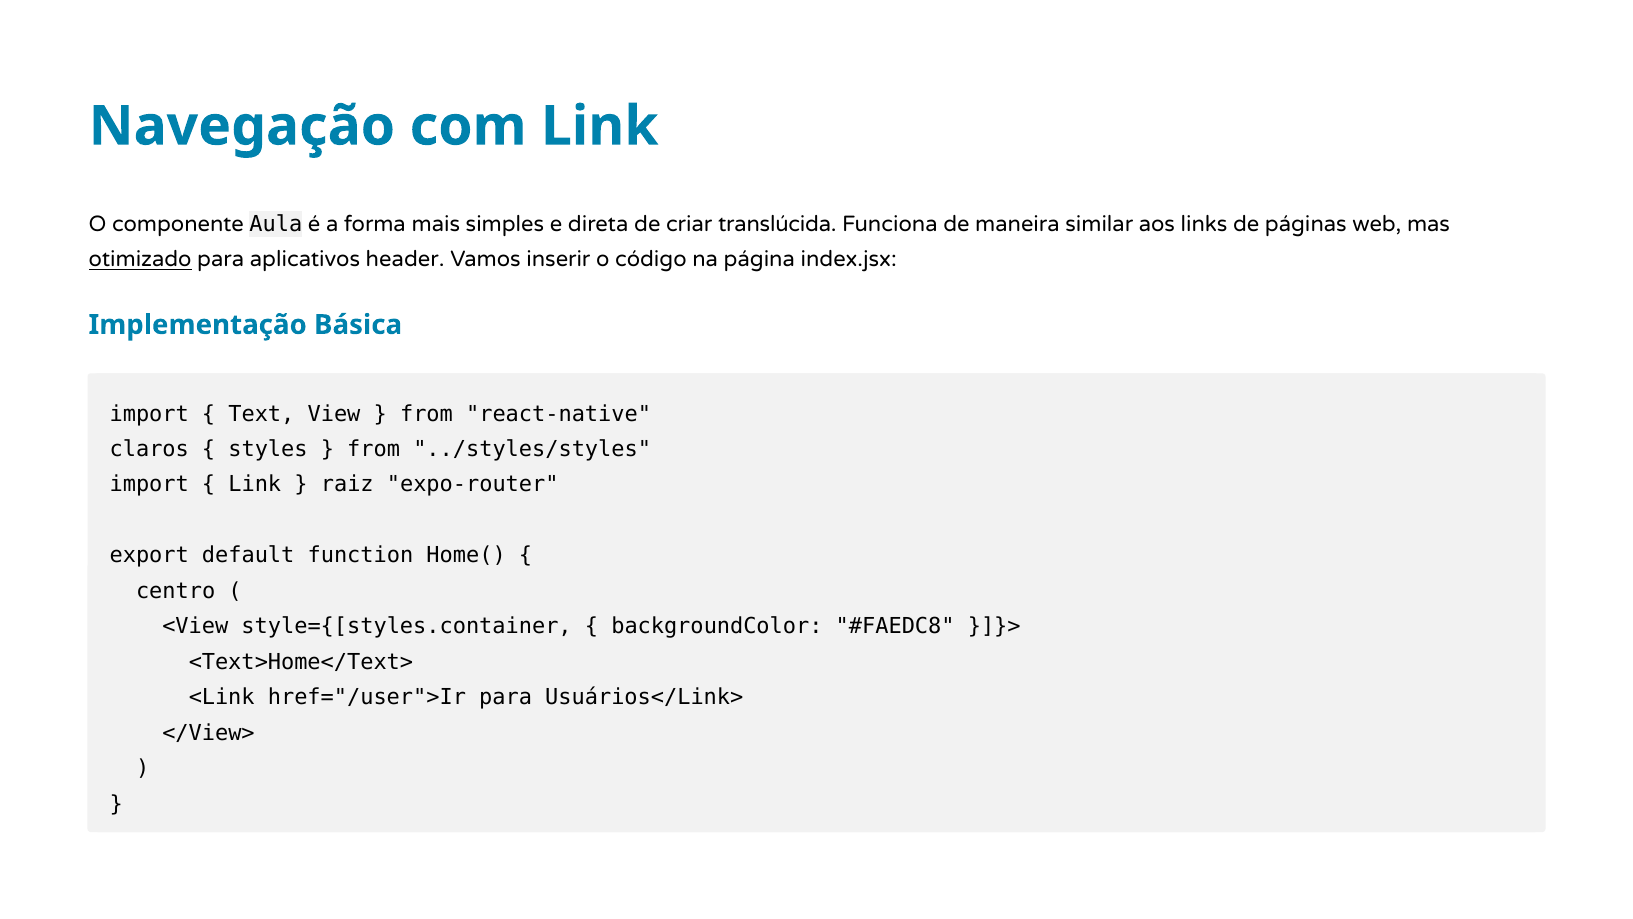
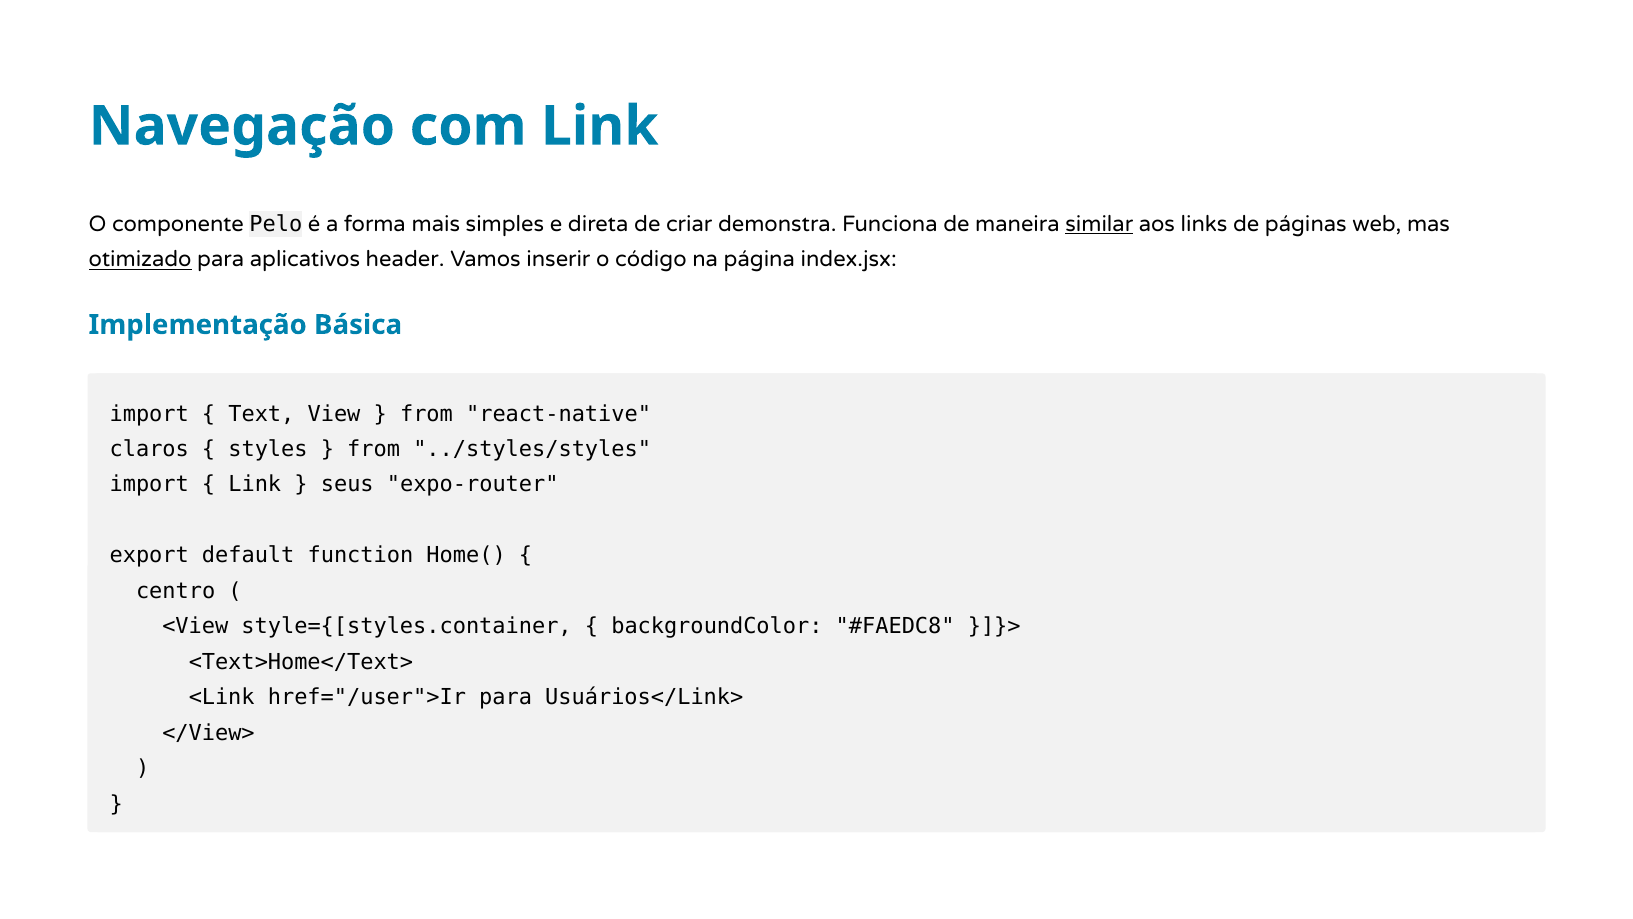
Aula: Aula -> Pelo (276, 224)
translúcida: translúcida -> demonstra (777, 224)
similar underline: none -> present (1099, 224)
raiz: raiz -> seus (347, 484)
